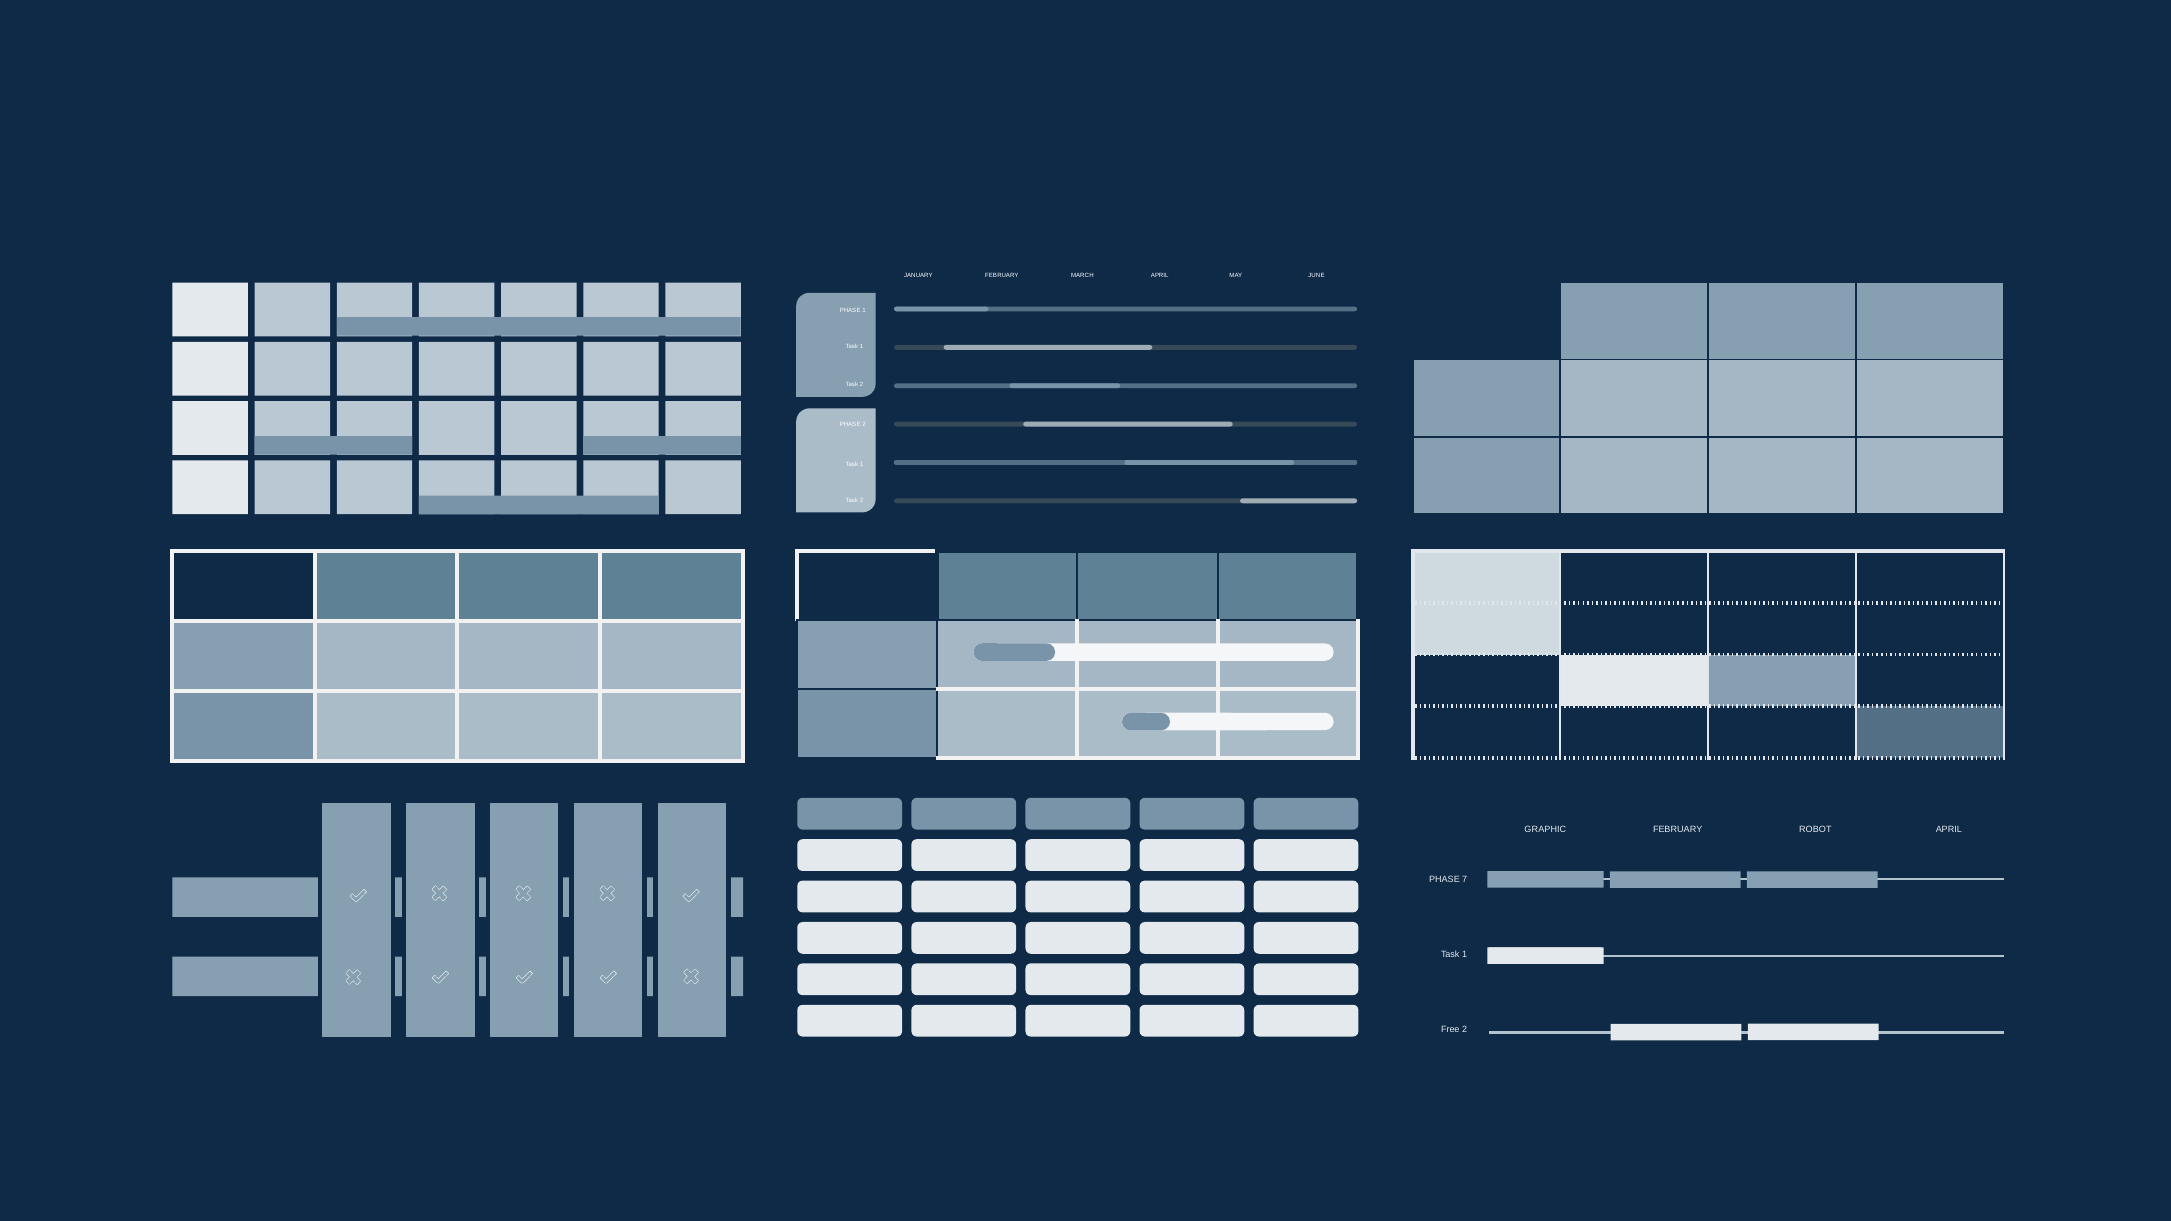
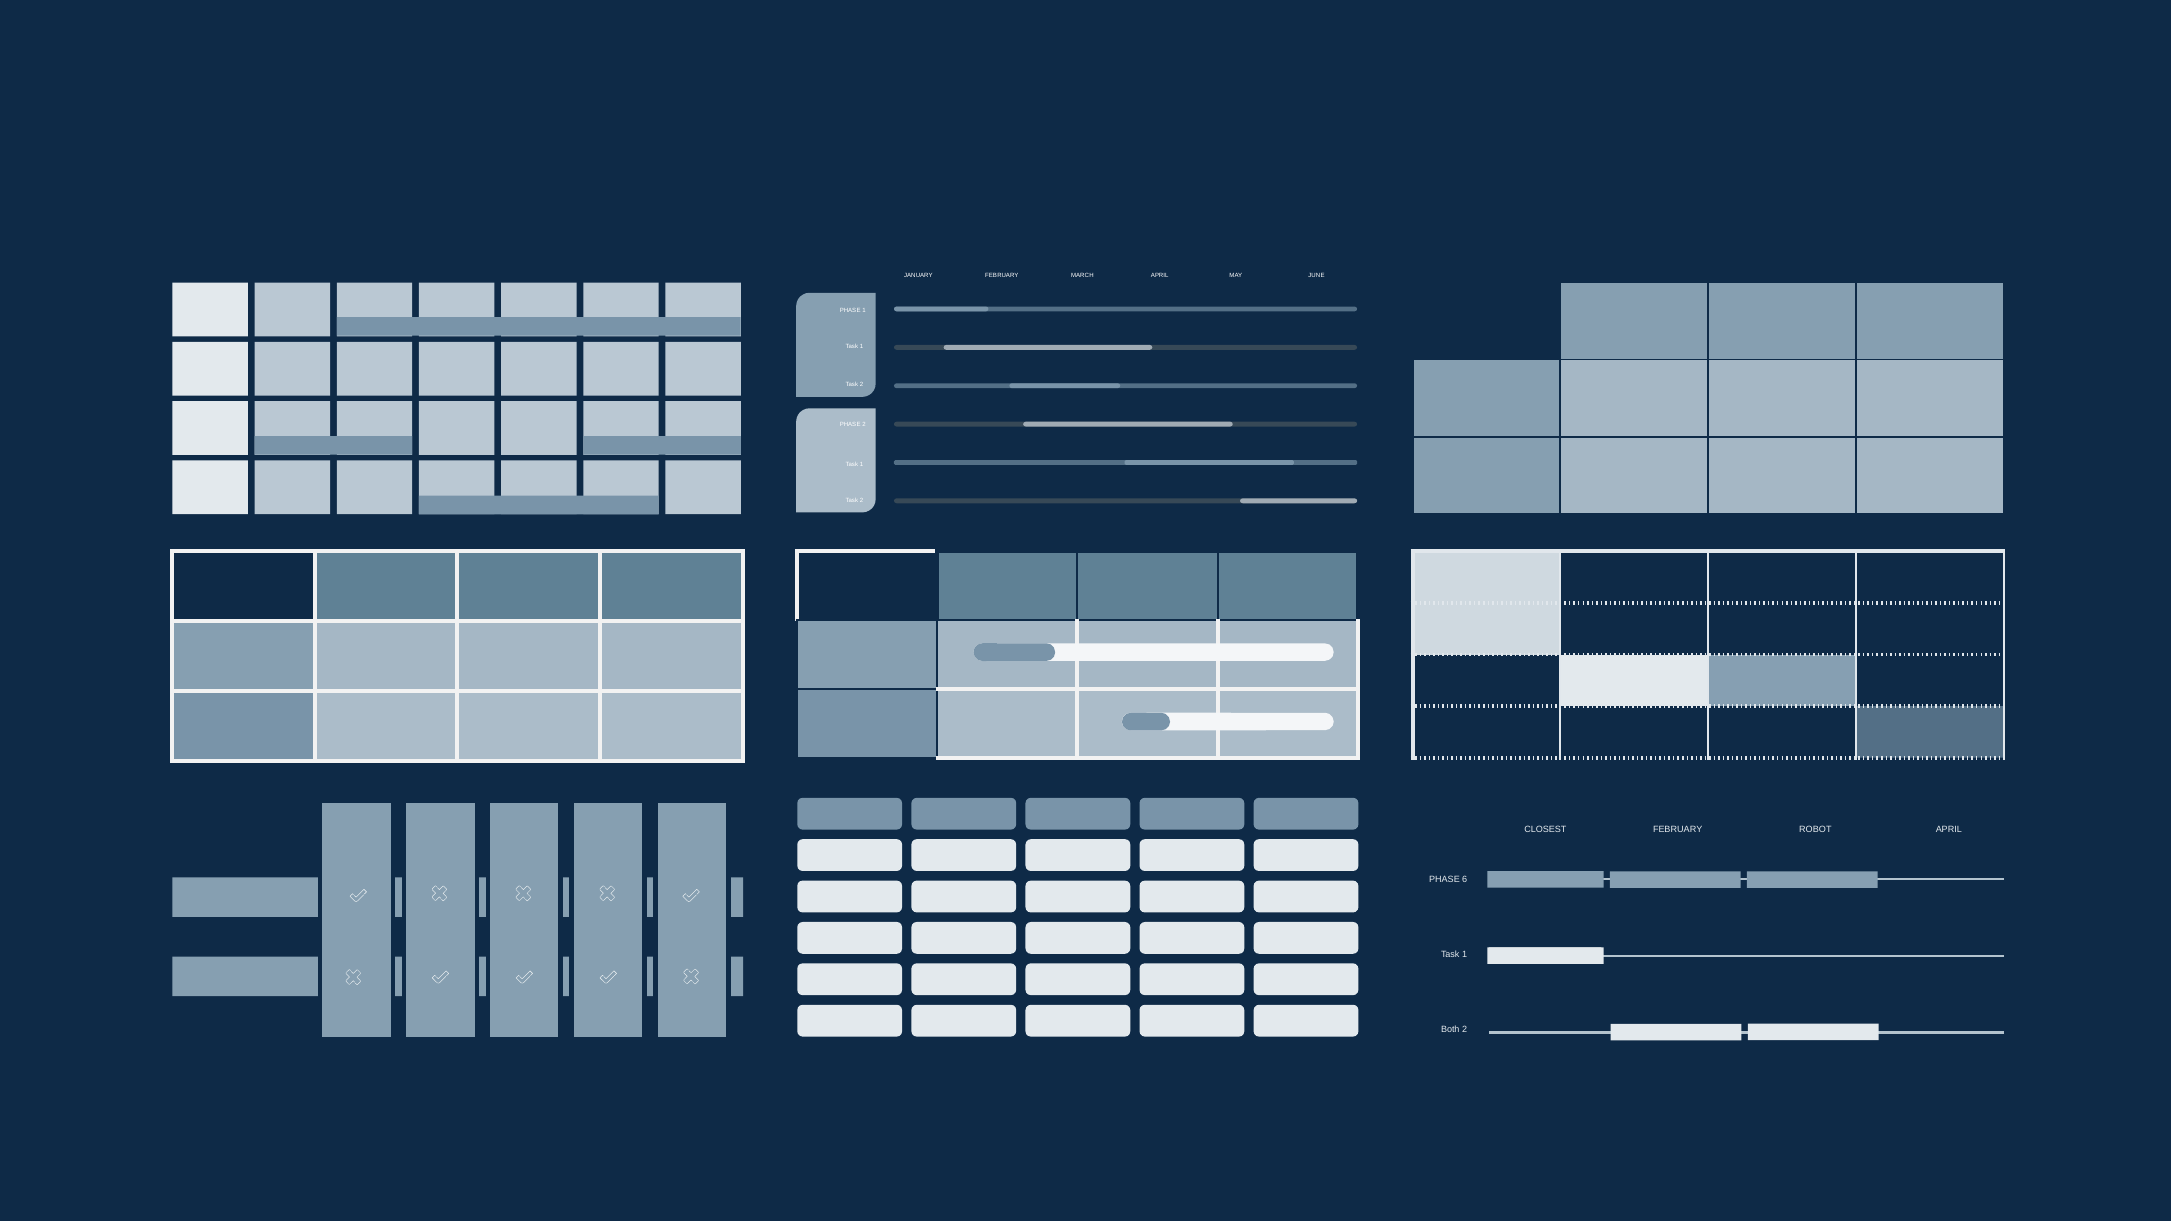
GRAPHIC: GRAPHIC -> CLOSEST (1545, 830)
7: 7 -> 6 (1465, 880)
Free: Free -> Both (1450, 1030)
